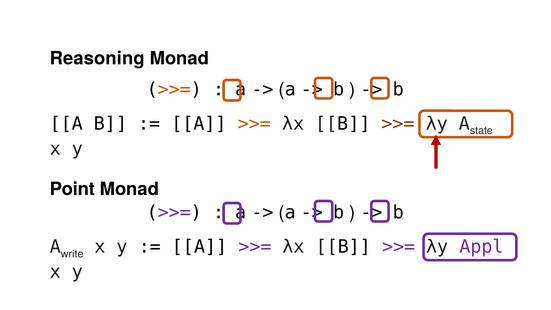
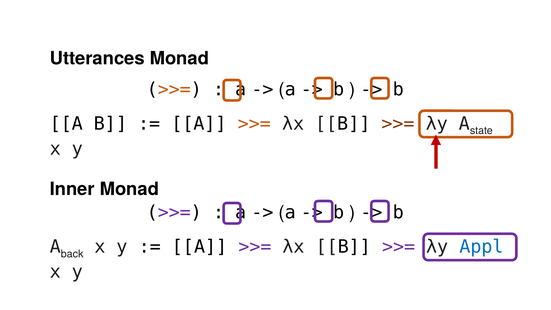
Reasoning: Reasoning -> Utterances (97, 58)
Point: Point -> Inner (72, 189)
write: write -> back (72, 254)
Appl colour: purple -> blue (481, 247)
